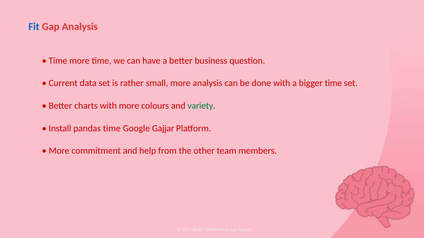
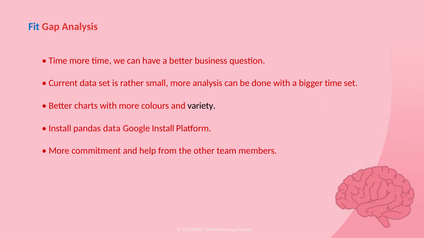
variety colour: green -> black (201, 106)
pandas time: time -> data (112, 129)
Google Gajjar: Gajjar -> Install (163, 129)
